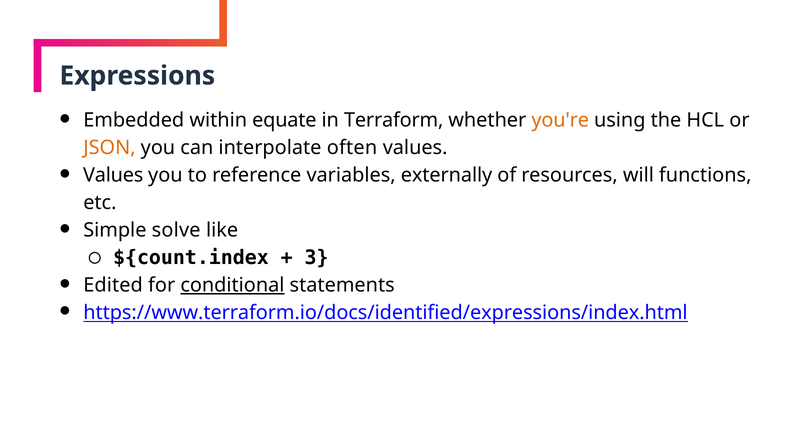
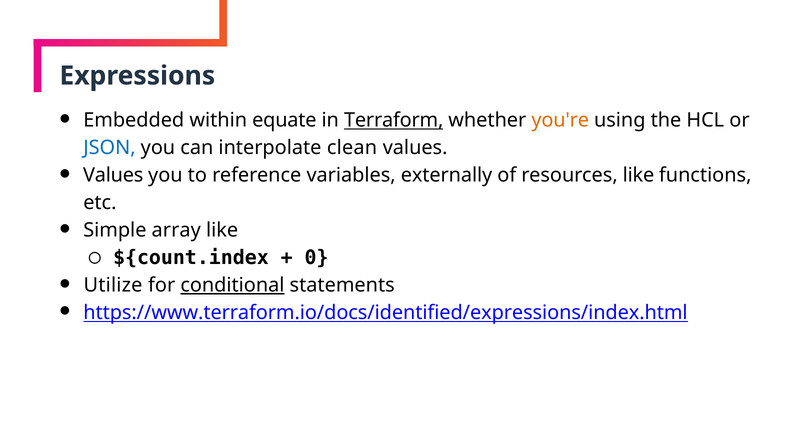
Terraform underline: none -> present (394, 120)
JSON colour: orange -> blue (109, 148)
often: often -> clean (352, 148)
resources will: will -> like (638, 175)
solve: solve -> array (176, 230)
3: 3 -> 0 (317, 258)
Edited: Edited -> Utilize (113, 285)
